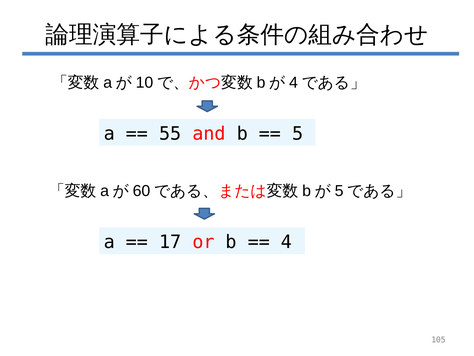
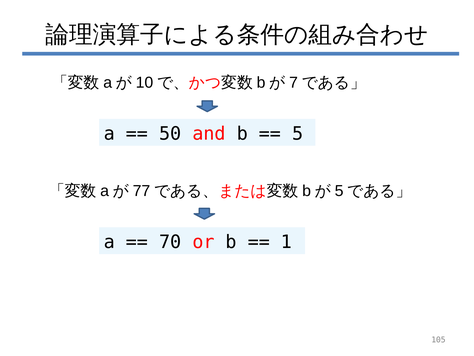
4: 4 -> 7 (294, 82)
55: 55 -> 50 (170, 133)
60: 60 -> 77 (141, 191)
17: 17 -> 70 (170, 242)
4: 4 -> 1 (287, 242)
